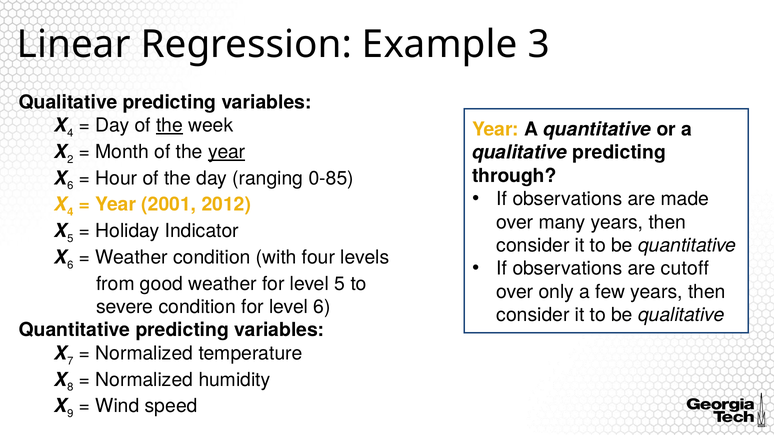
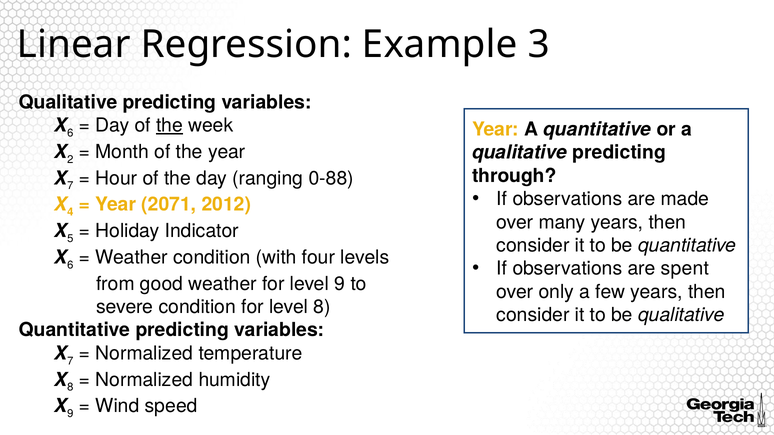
4: 4 -> 6 (70, 133)
year underline: present -> none (227, 152)
6: 6 -> 7 (70, 186)
0-85: 0-85 -> 0-88 (331, 178)
2001: 2001 -> 2071 (169, 205)
cutoff: cutoff -> spent (685, 269)
level 5: 5 -> 9 (340, 284)
level 6: 6 -> 8 (322, 307)
